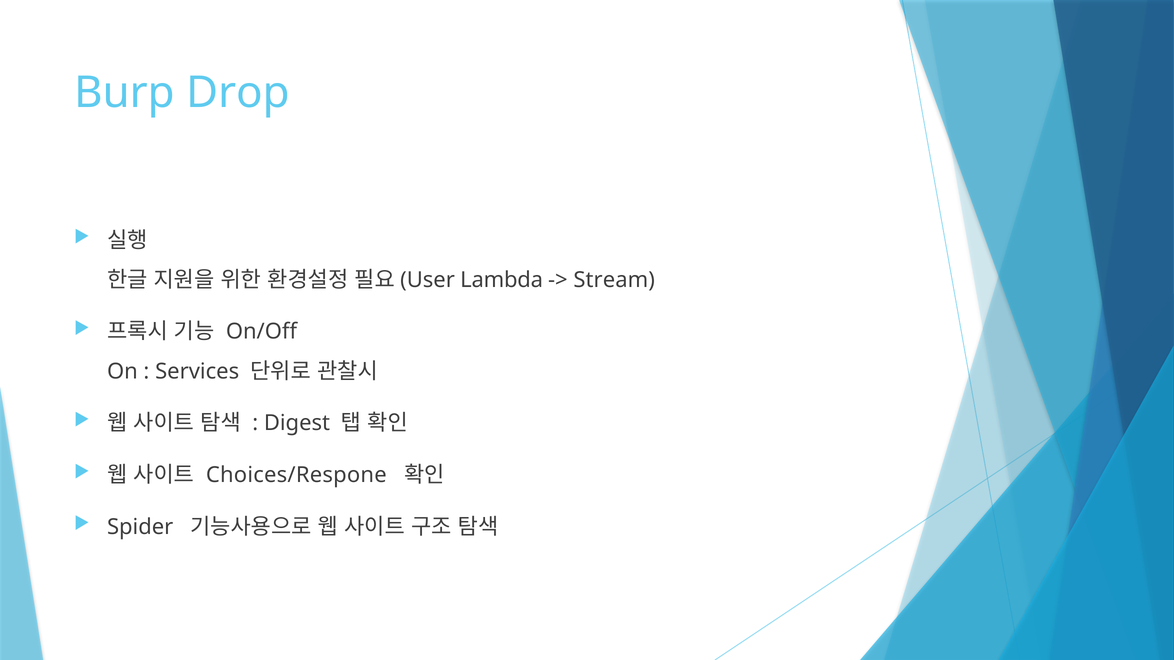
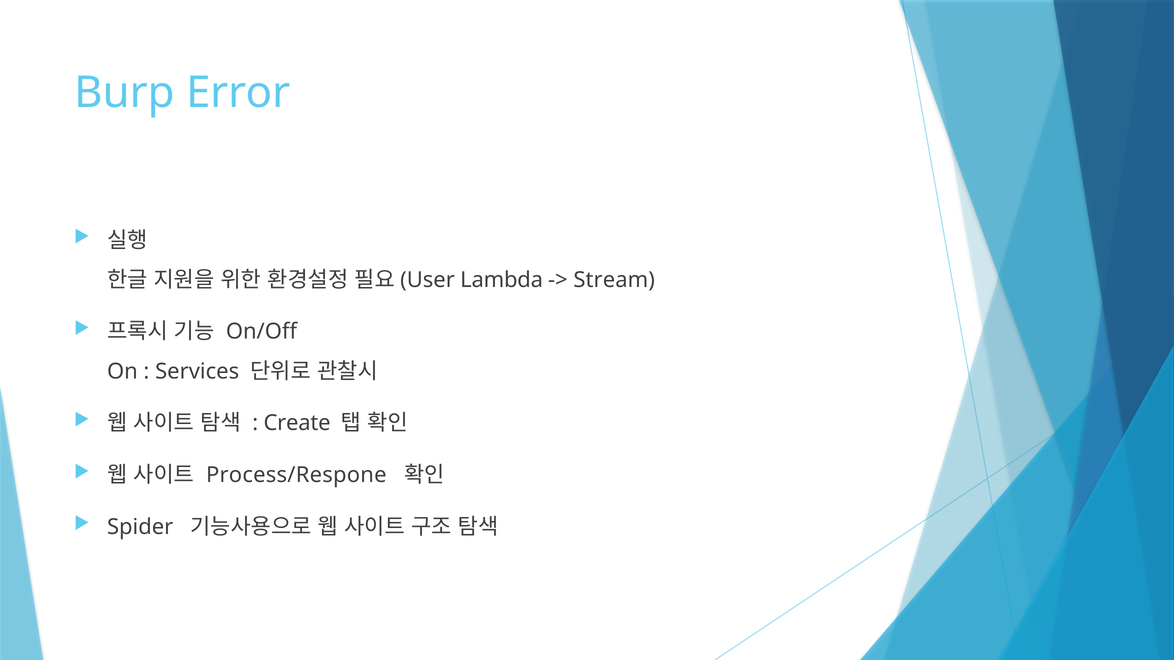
Drop: Drop -> Error (238, 93)
Digest: Digest -> Create (297, 423)
Choices/Respone: Choices/Respone -> Process/Respone (296, 475)
